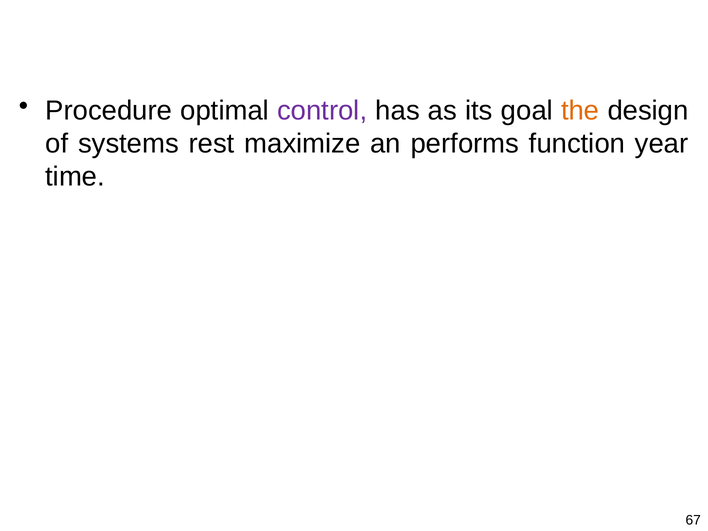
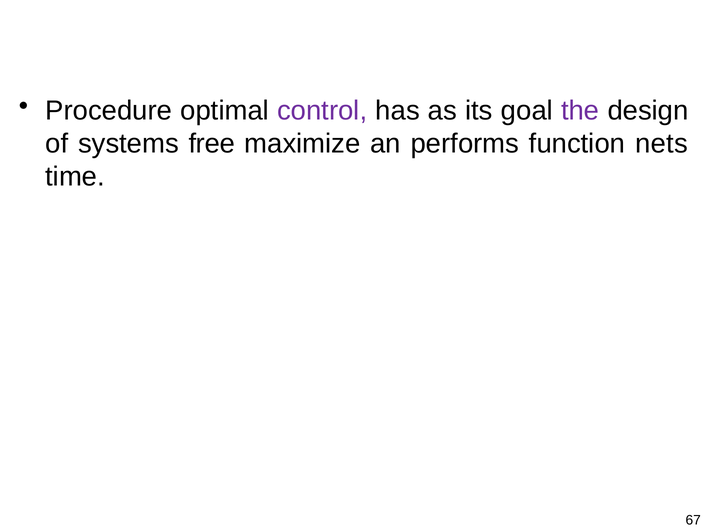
the colour: orange -> purple (580, 110)
rest: rest -> free (212, 144)
year: year -> nets (662, 144)
